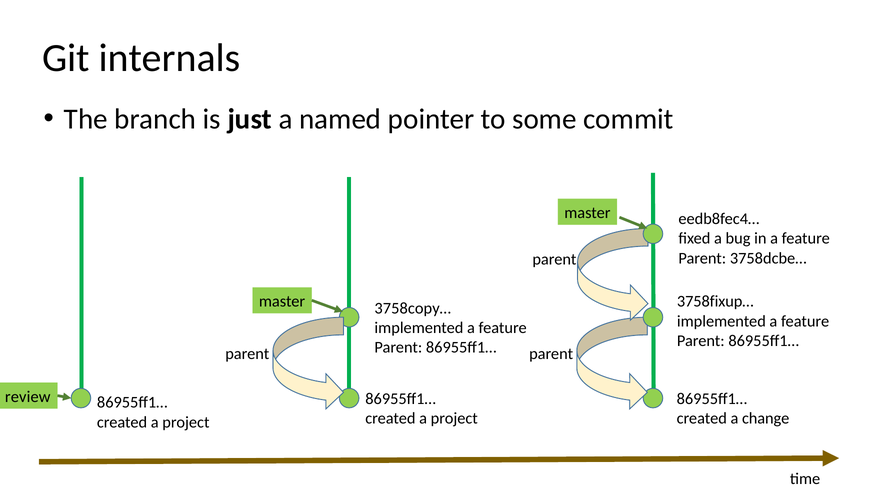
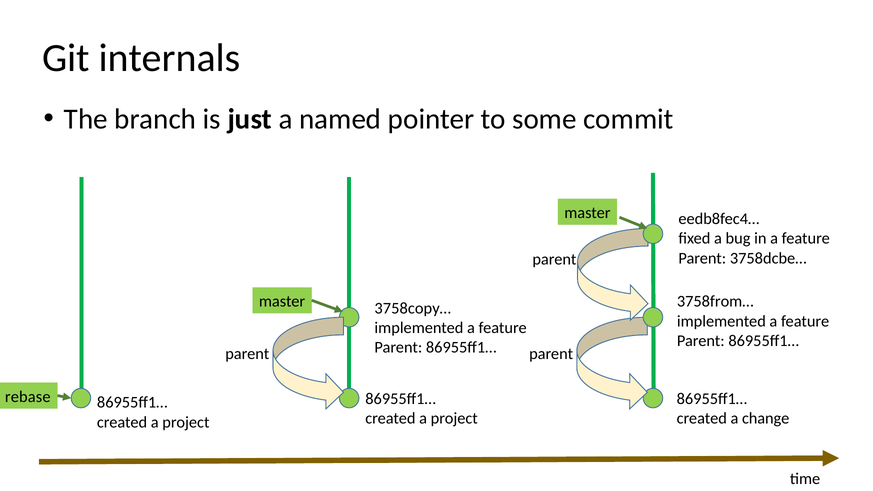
3758fixup…: 3758fixup… -> 3758from… (715, 302)
review: review -> rebase (28, 397)
